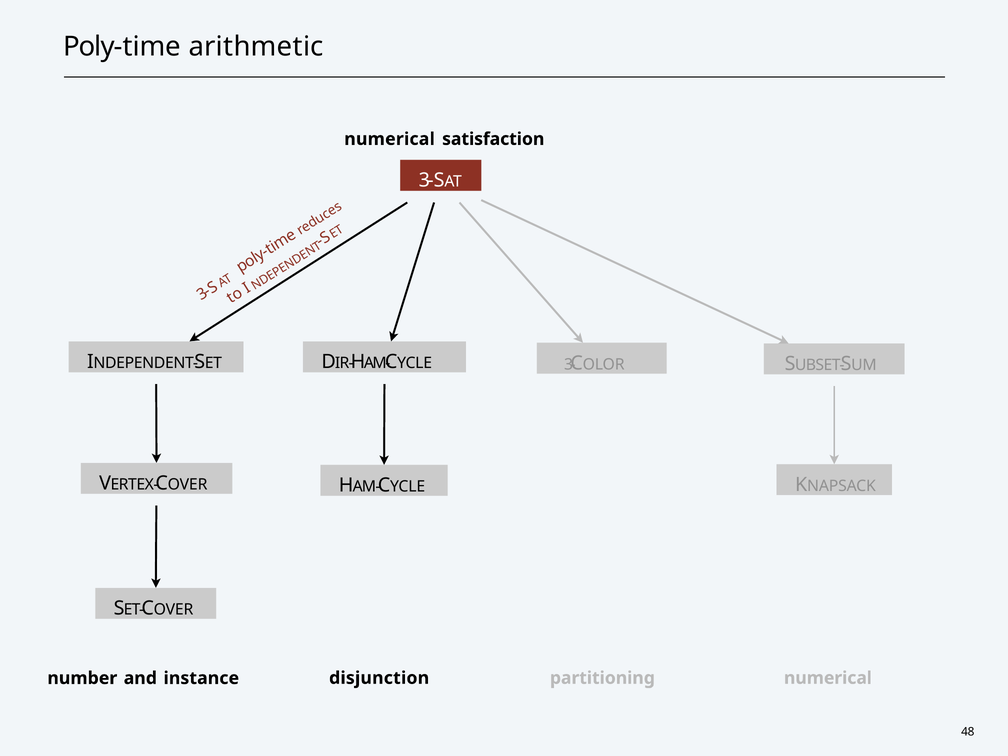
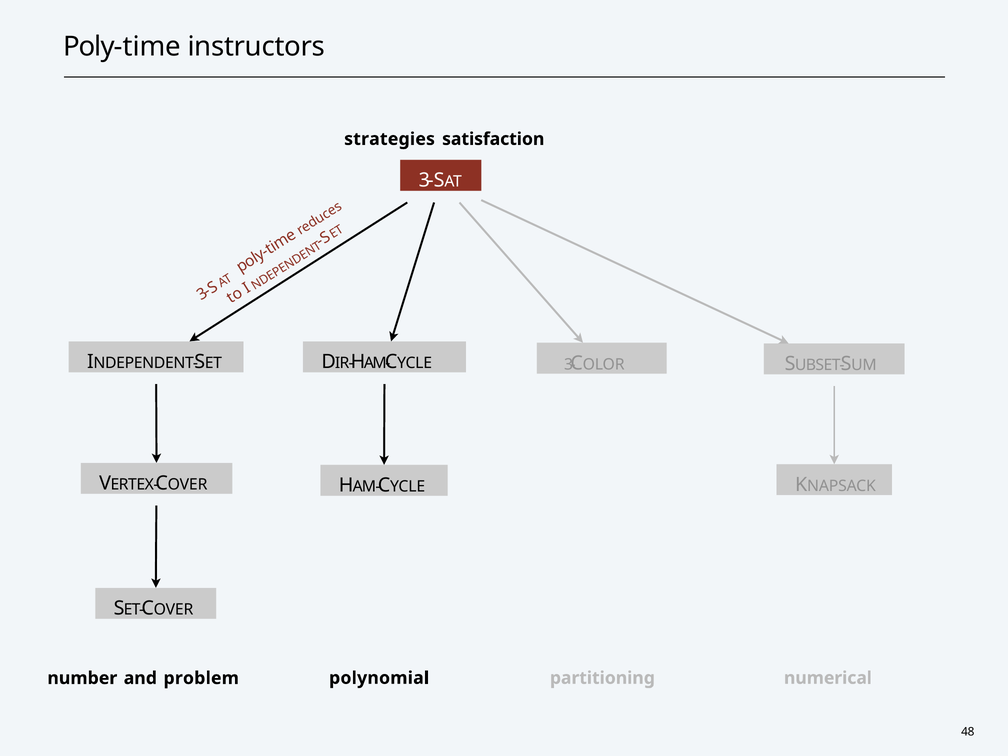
arithmetic: arithmetic -> instructors (256, 46)
numerical: numerical -> strategies (390, 139)
disjunction: disjunction -> polynomial (379, 678)
instance: instance -> problem (201, 678)
